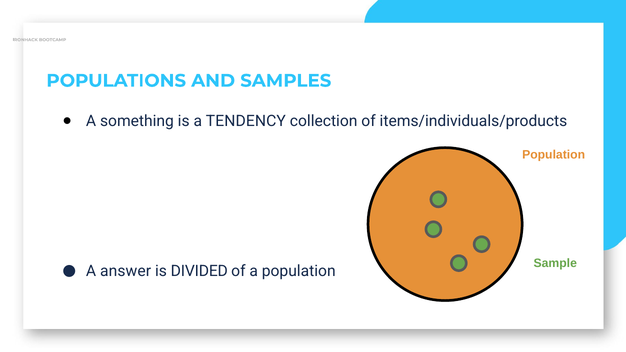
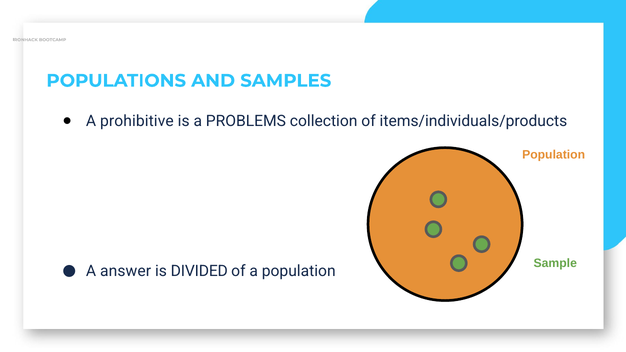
something: something -> prohibitive (137, 121)
TENDENCY: TENDENCY -> PROBLEMS (246, 121)
